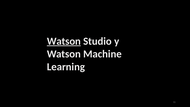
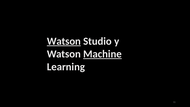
Machine underline: none -> present (102, 54)
